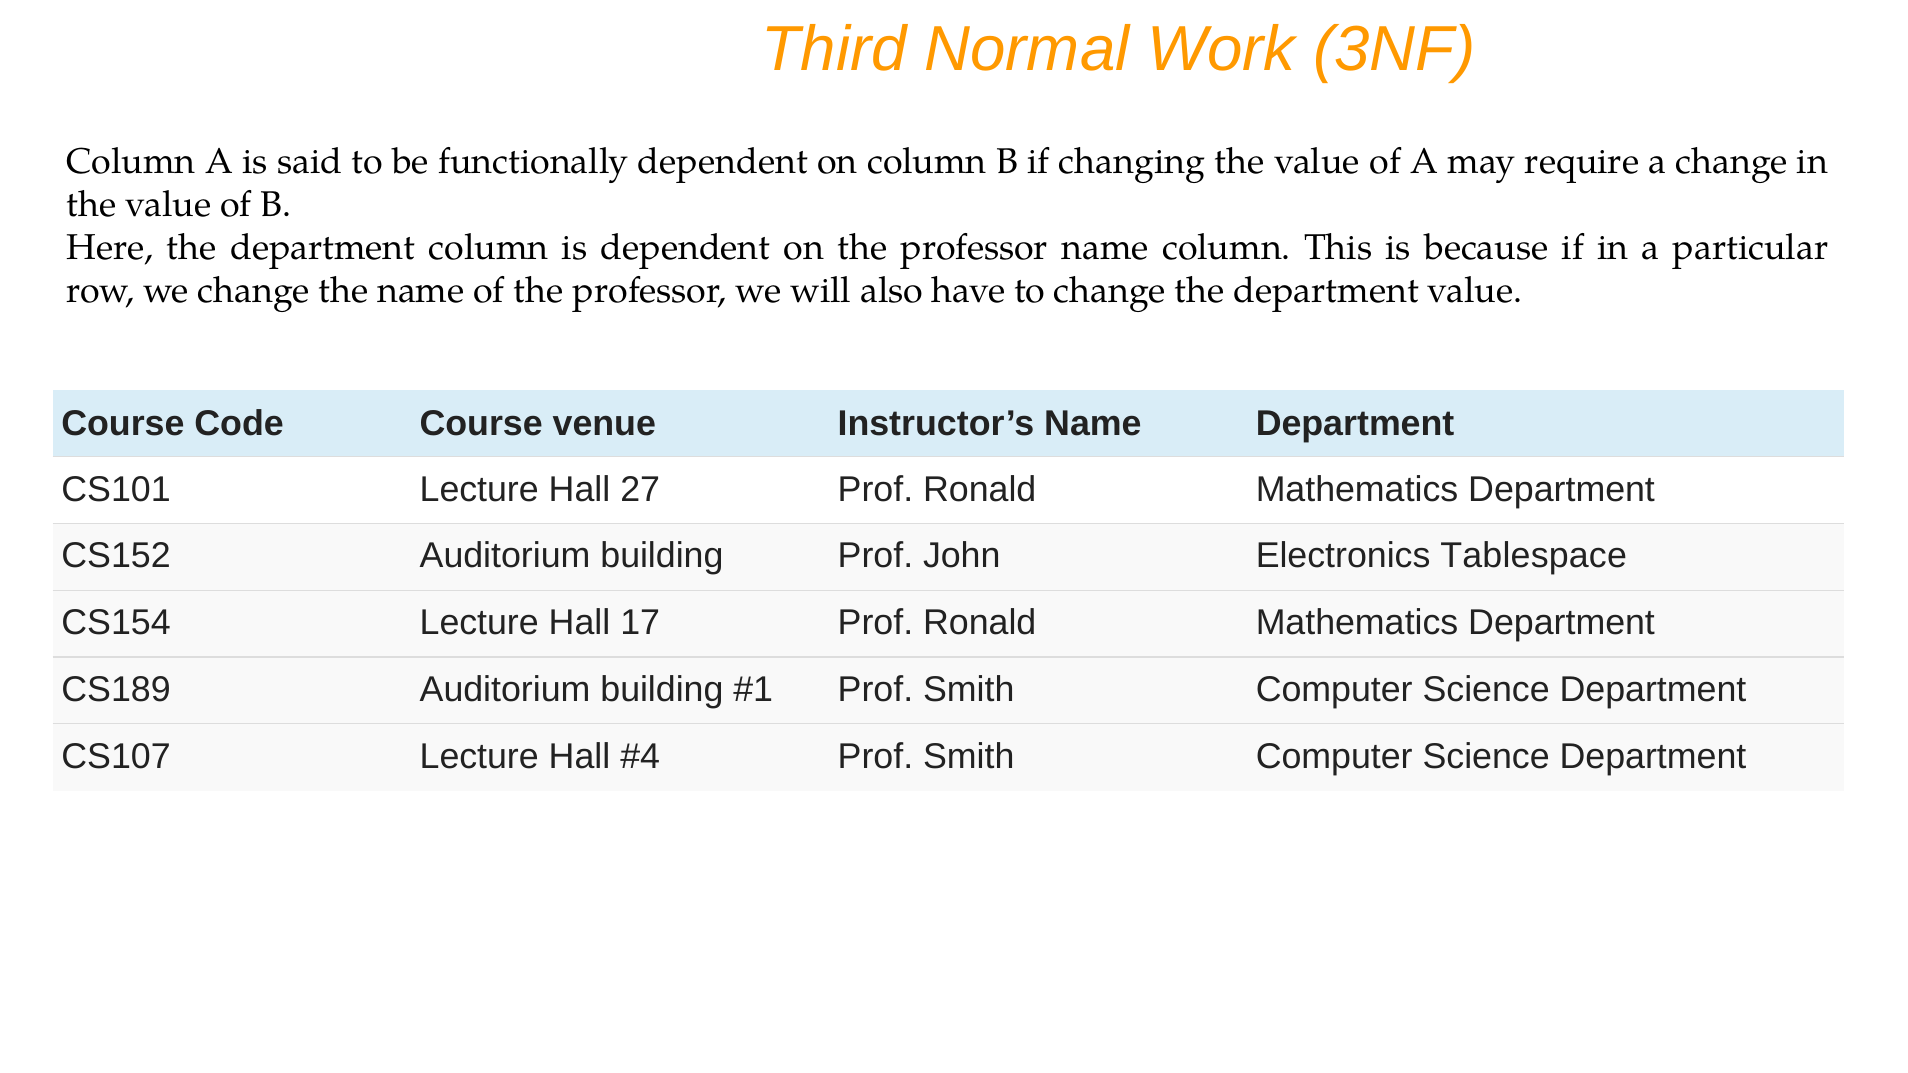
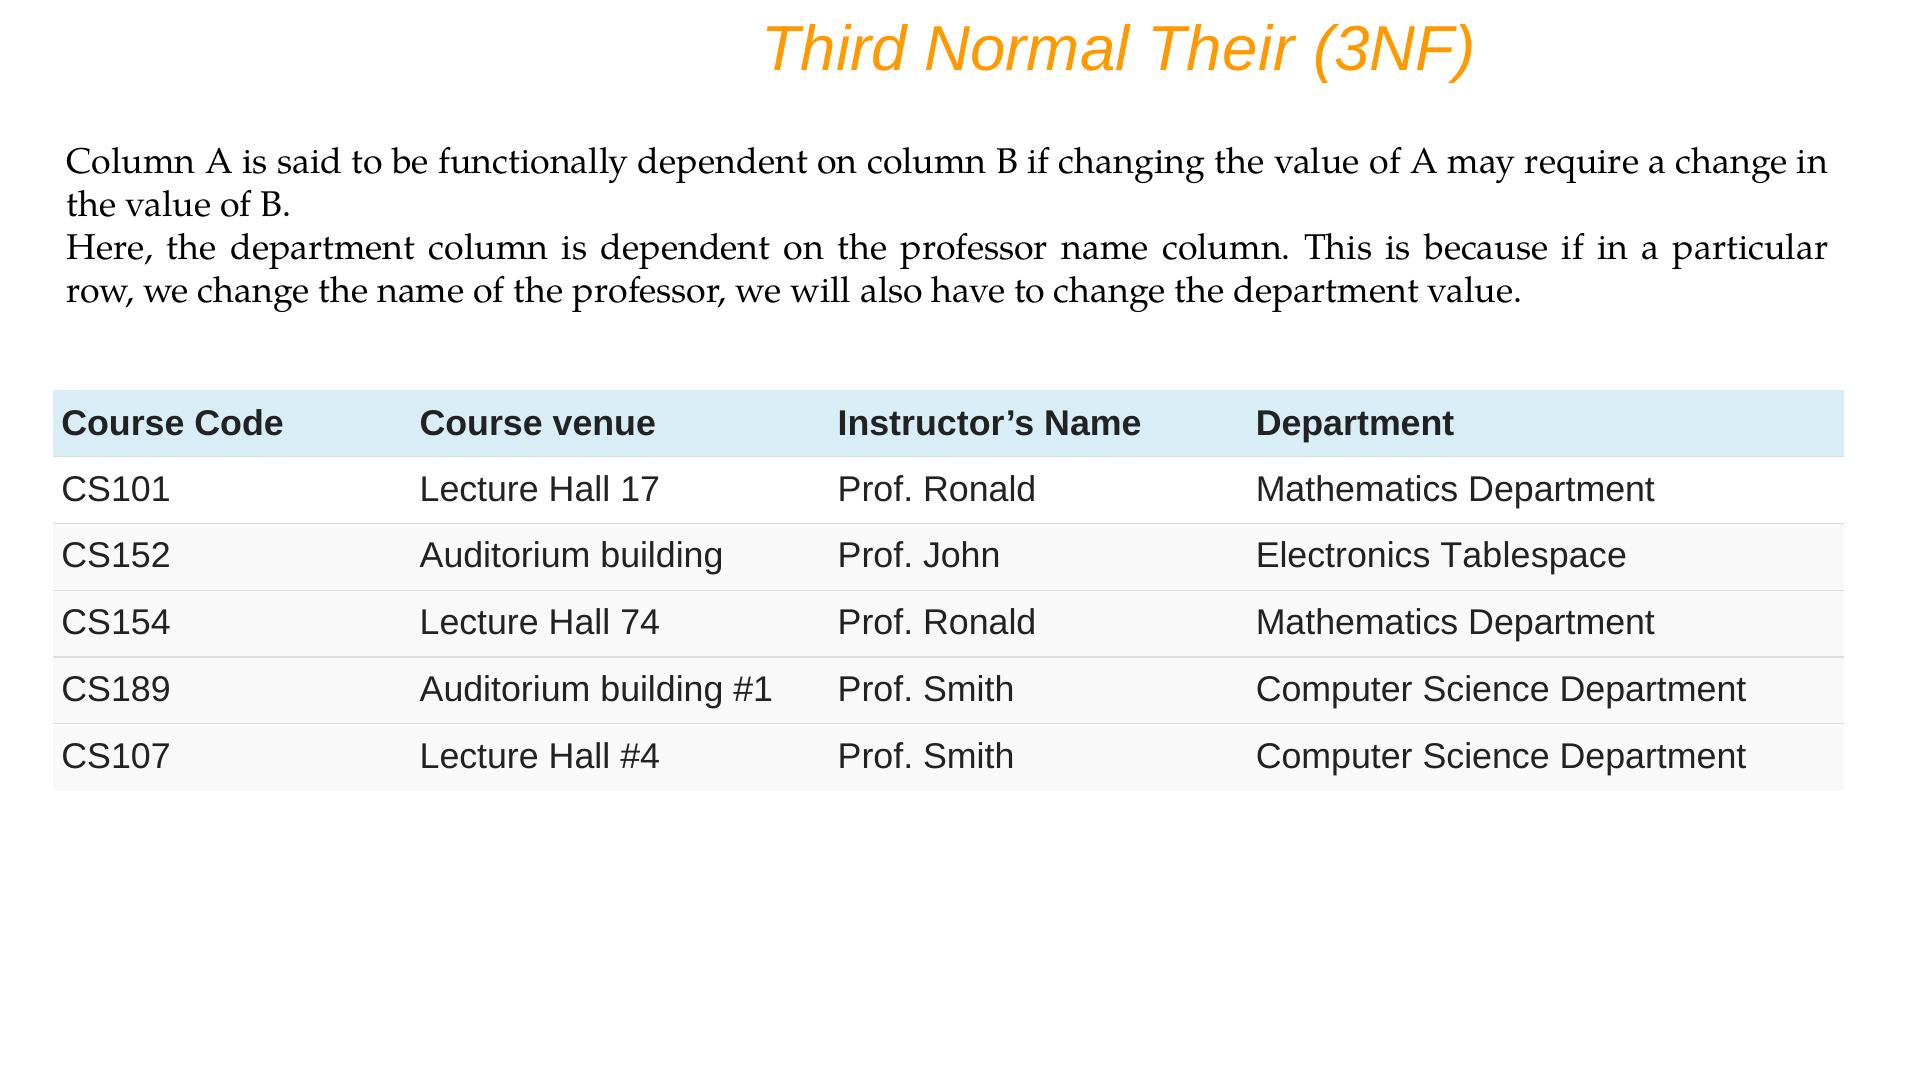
Work: Work -> Their (1221, 50)
27: 27 -> 17 (640, 489)
17: 17 -> 74 (640, 623)
